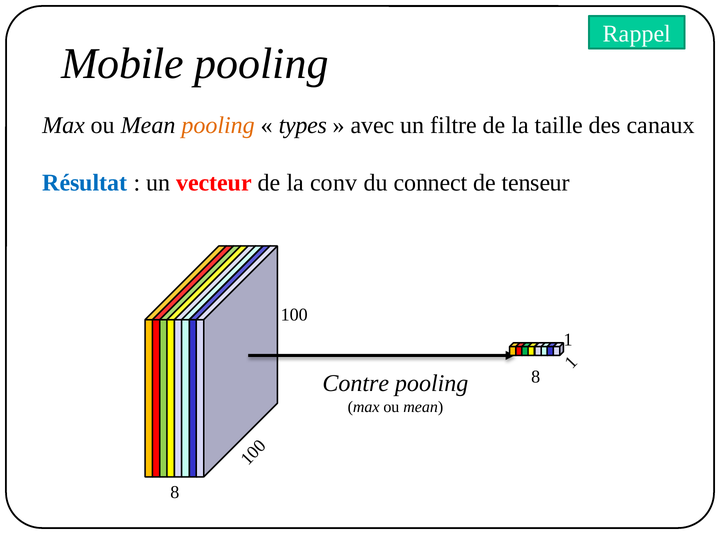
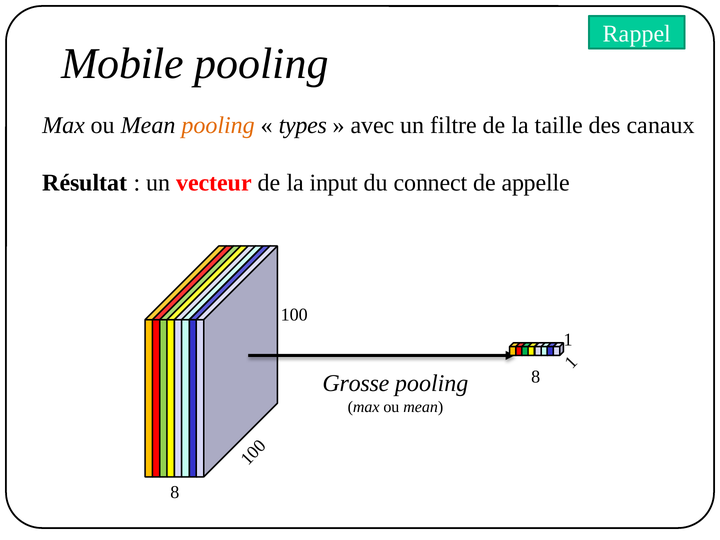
Résultat colour: blue -> black (85, 183)
conv: conv -> input (334, 183)
tenseur: tenseur -> appelle (536, 183)
Contre: Contre -> Grosse (356, 383)
